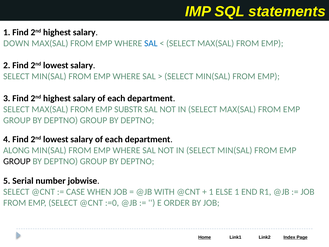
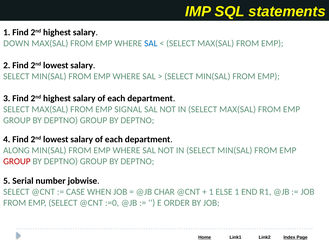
SUBSTR: SUBSTR -> SIGNAL (128, 109)
GROUP colour: black -> red (17, 161)
WITH: WITH -> CHAR (164, 192)
